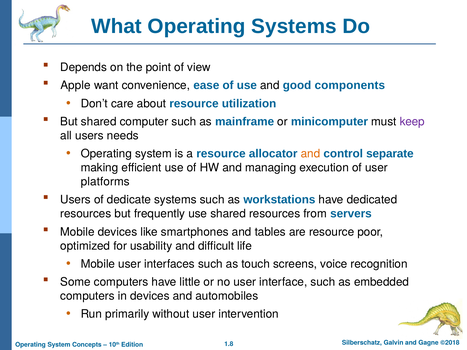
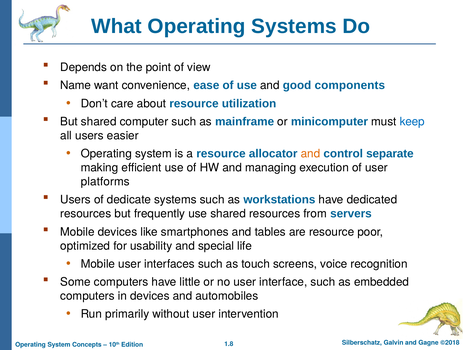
Apple: Apple -> Name (76, 85)
keep colour: purple -> blue (412, 122)
needs: needs -> easier (123, 136)
difficult: difficult -> special (216, 246)
